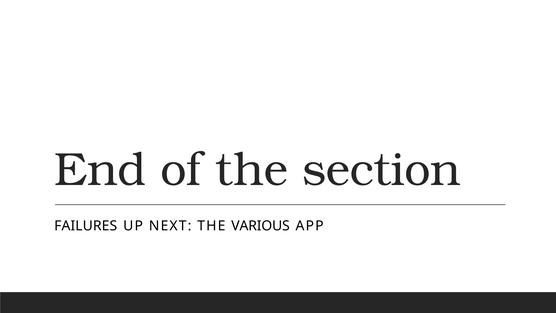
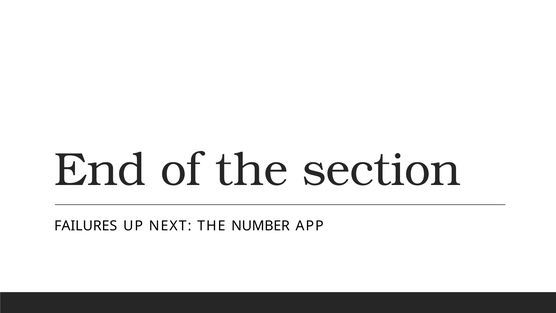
VARIOUS: VARIOUS -> NUMBER (261, 226)
